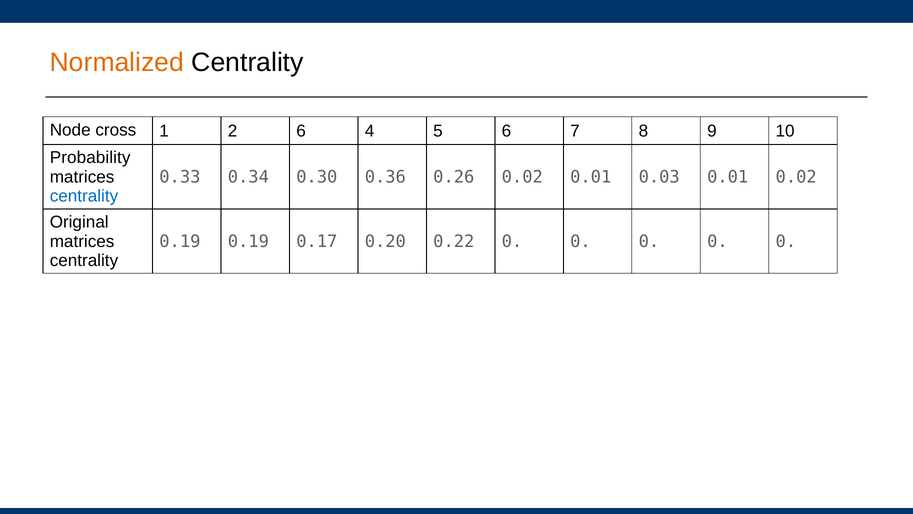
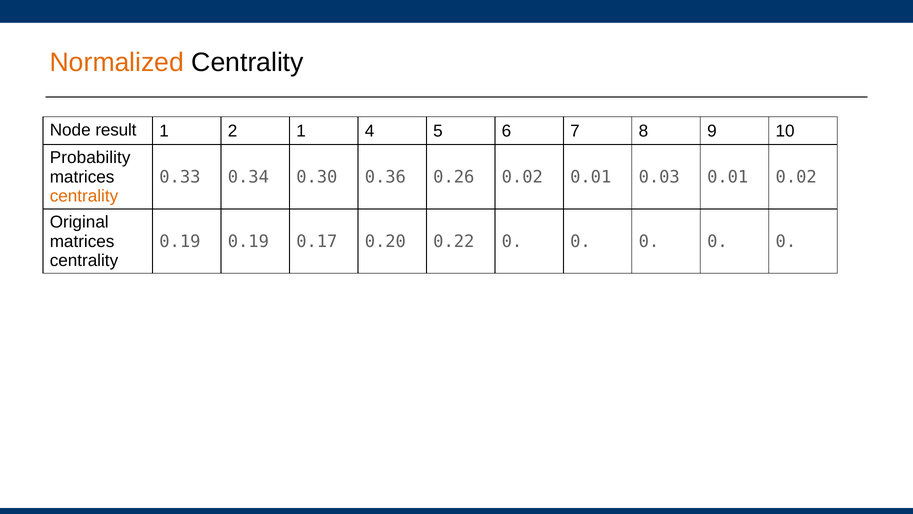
cross: cross -> result (116, 130)
2 6: 6 -> 1 (301, 131)
centrality colour: blue -> orange (84, 196)
